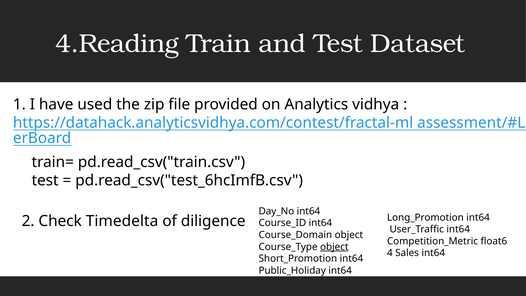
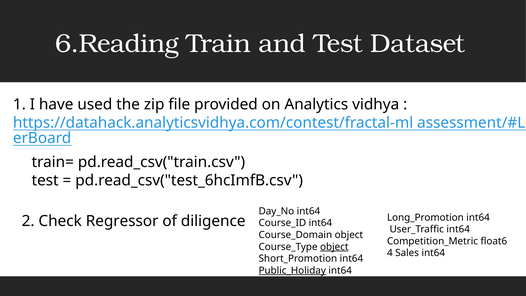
4.Reading: 4.Reading -> 6.Reading (117, 44)
Timedelta: Timedelta -> Regressor (122, 221)
Public_Holiday underline: none -> present (292, 270)
